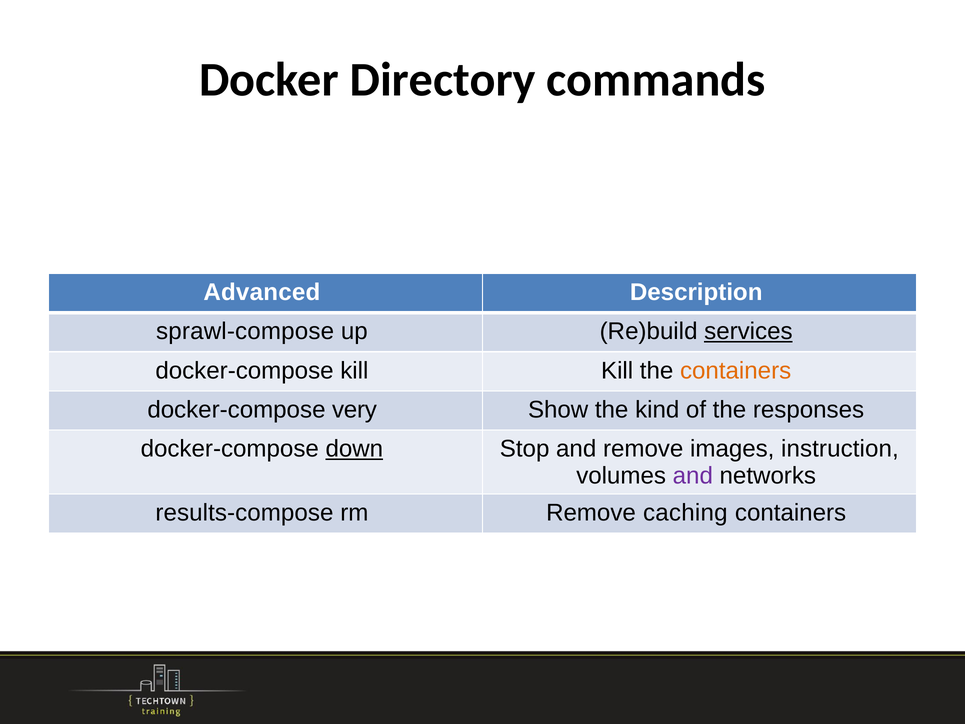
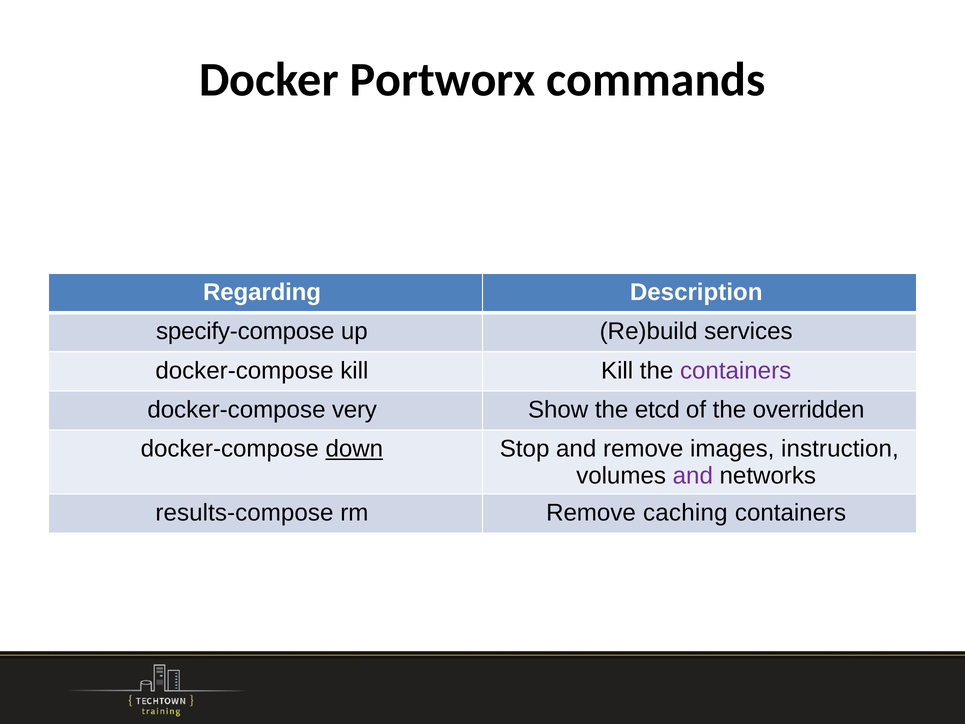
Directory: Directory -> Portworx (443, 80)
Advanced: Advanced -> Regarding (262, 292)
sprawl-compose: sprawl-compose -> specify-compose (245, 331)
services underline: present -> none (748, 331)
containers colour: orange -> purple (736, 370)
kind: kind -> etcd (657, 410)
responses: responses -> overridden (809, 410)
